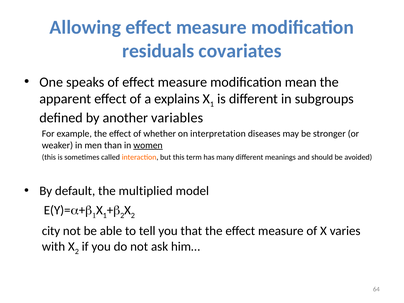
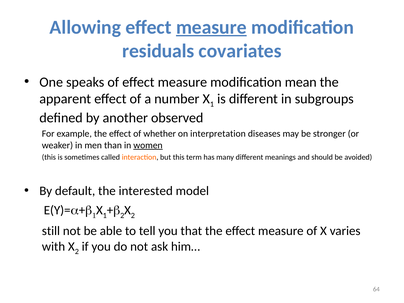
measure underline: none -> present (211, 27)
explains: explains -> number (177, 99)
variables: variables -> observed (177, 118)
multiplied: multiplied -> interested (146, 191)
city: city -> still (51, 231)
